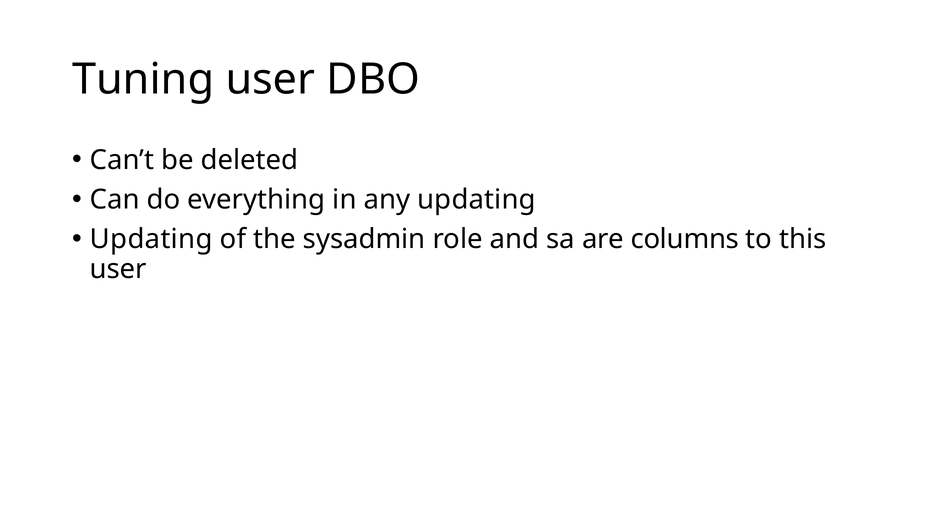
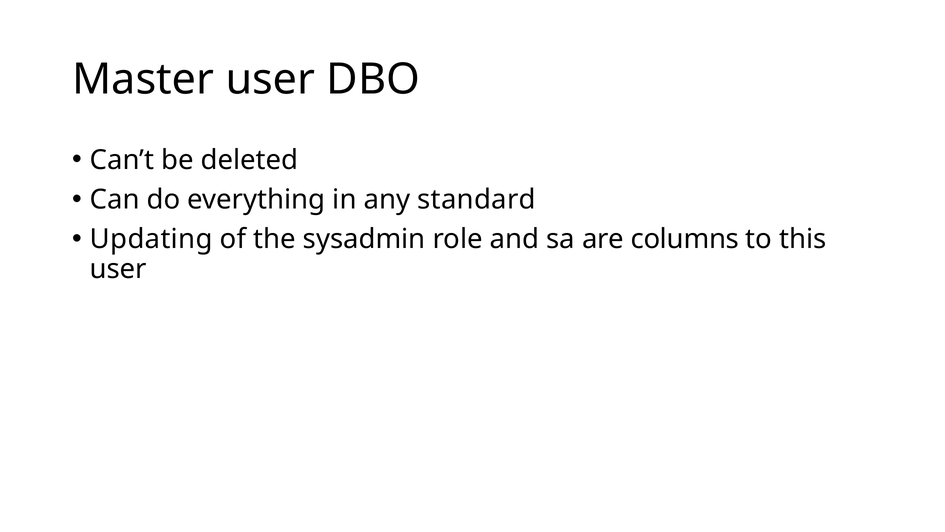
Tuning: Tuning -> Master (143, 79)
any updating: updating -> standard (477, 199)
